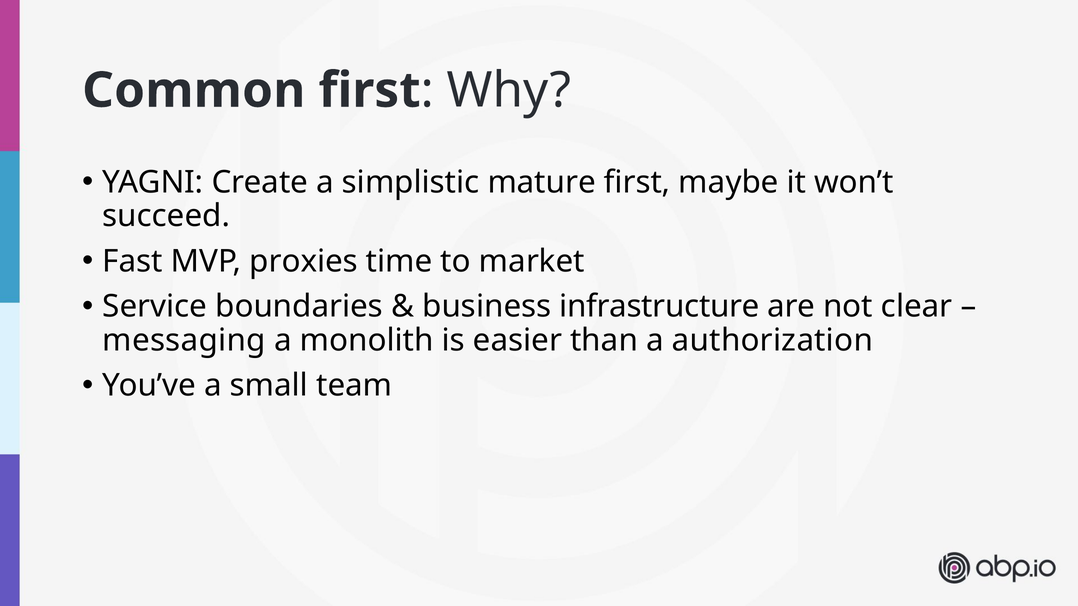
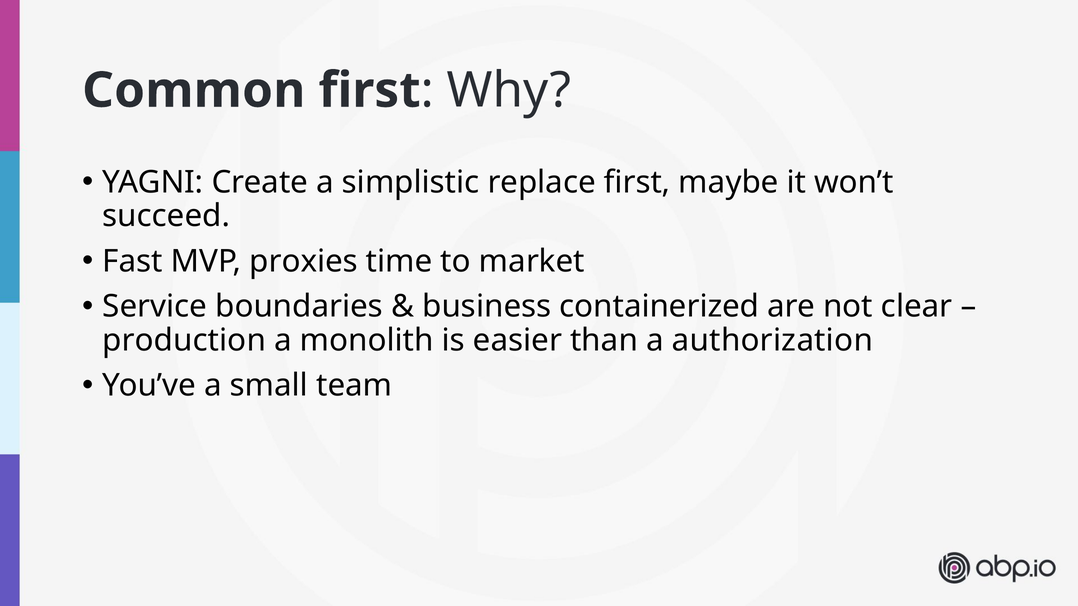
mature: mature -> replace (542, 182)
infrastructure: infrastructure -> containerized (659, 307)
messaging: messaging -> production (184, 341)
